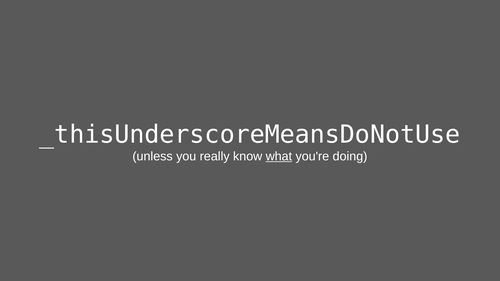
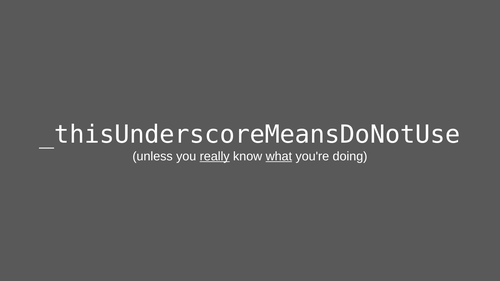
really underline: none -> present (215, 156)
